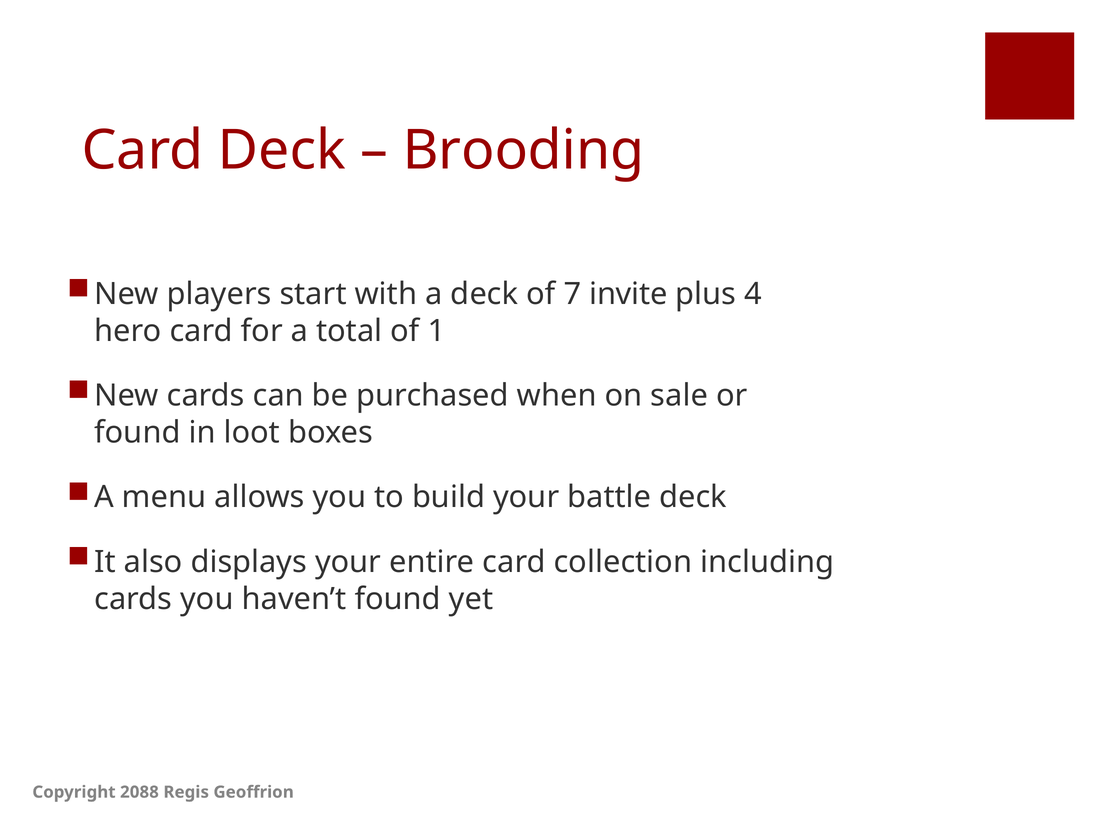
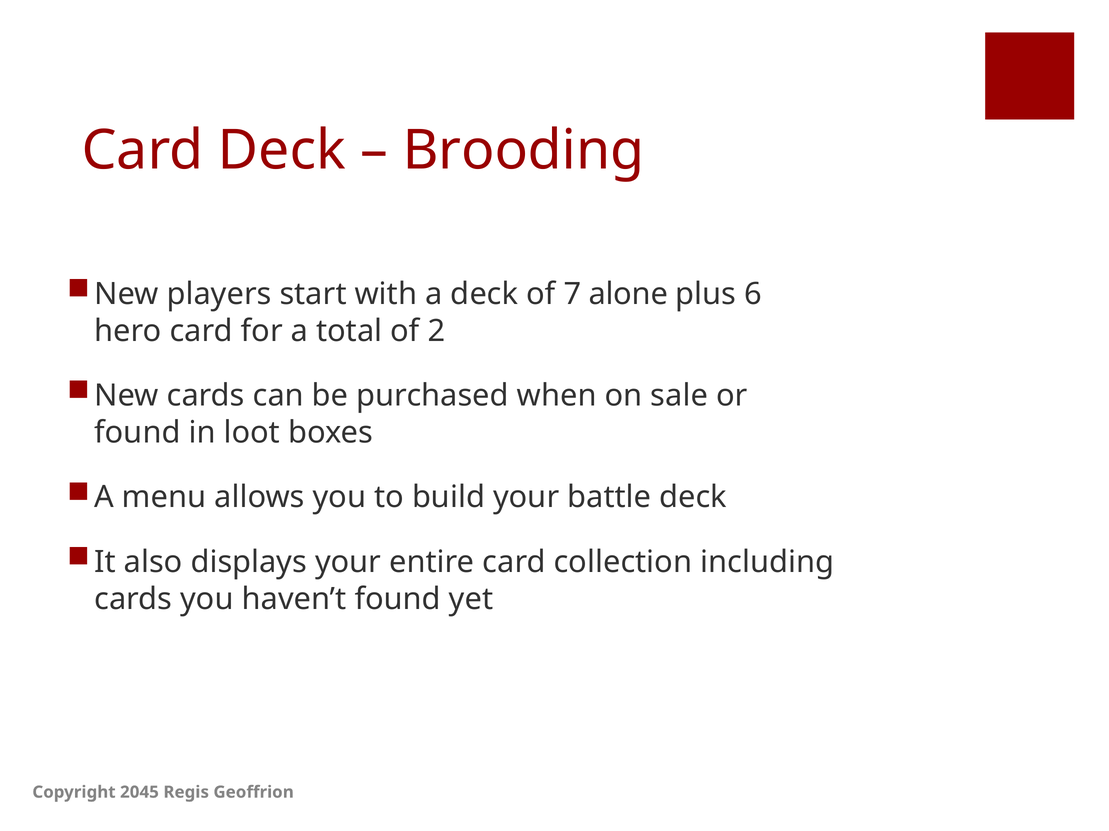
invite: invite -> alone (628, 294)
4: 4 -> 6 (753, 294)
1: 1 -> 2 (436, 331)
2088: 2088 -> 2045 (139, 793)
